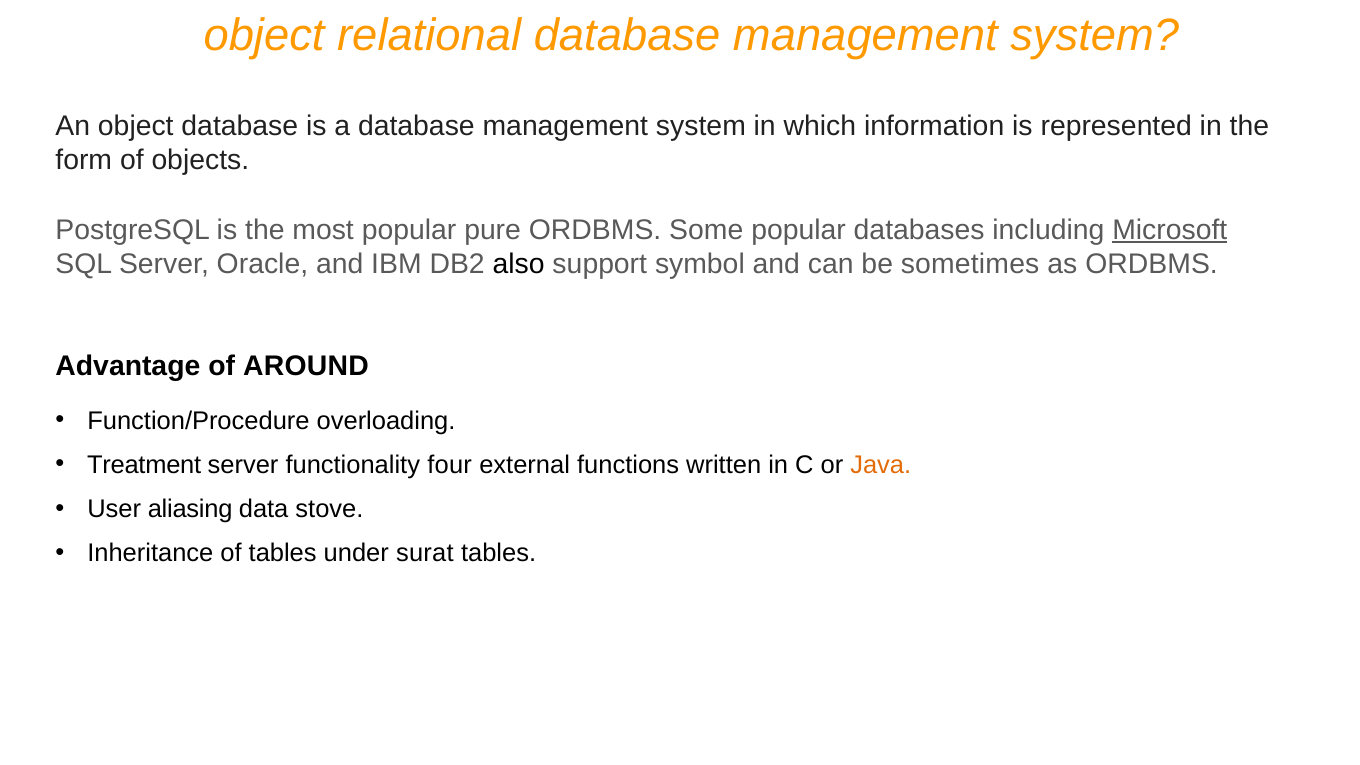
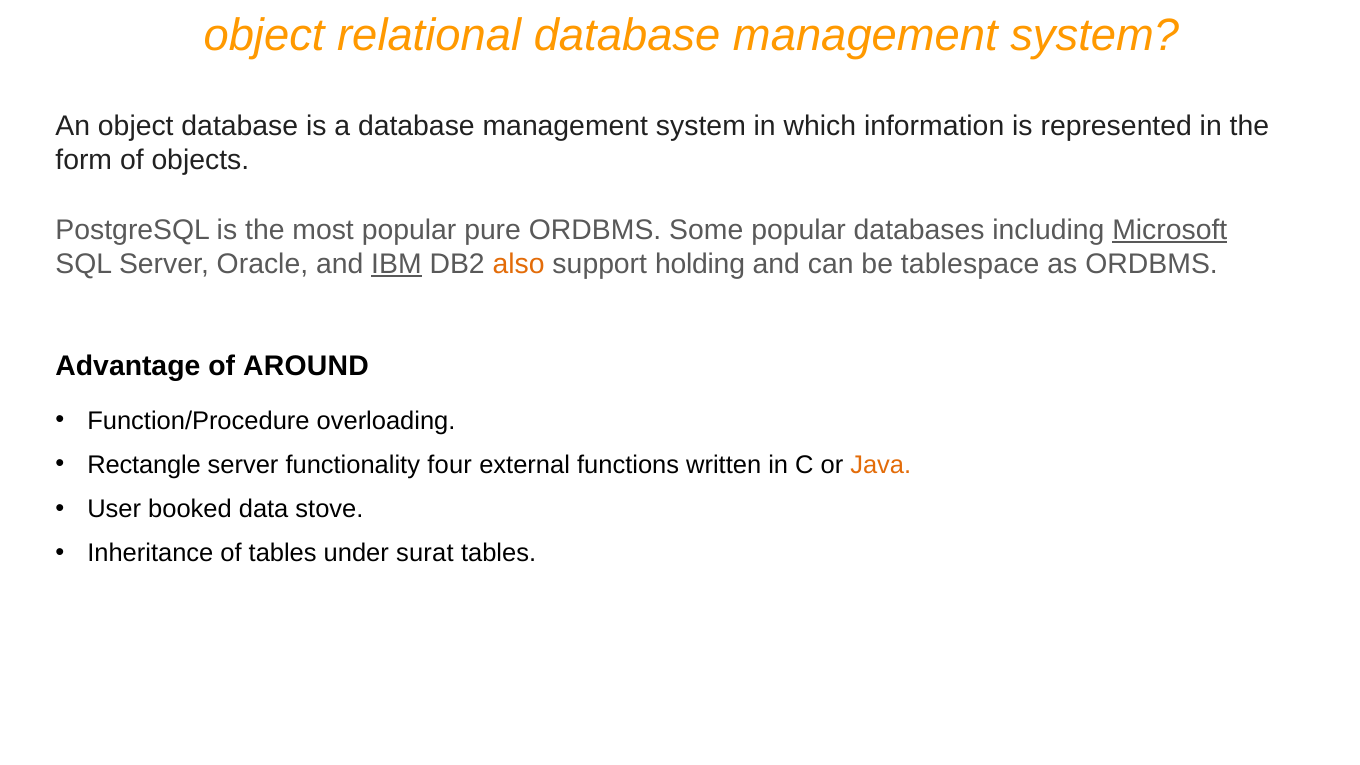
IBM underline: none -> present (396, 264)
also colour: black -> orange (519, 264)
symbol: symbol -> holding (700, 264)
sometimes: sometimes -> tablespace (970, 264)
Treatment: Treatment -> Rectangle (144, 465)
aliasing: aliasing -> booked (190, 509)
